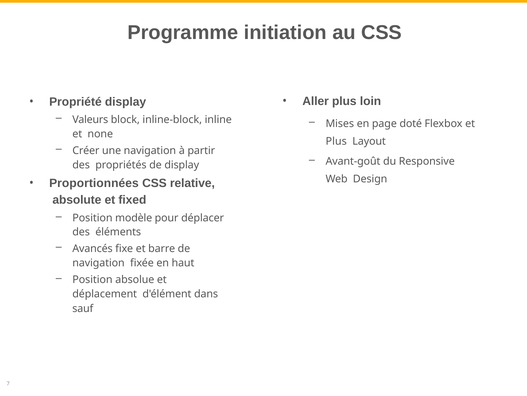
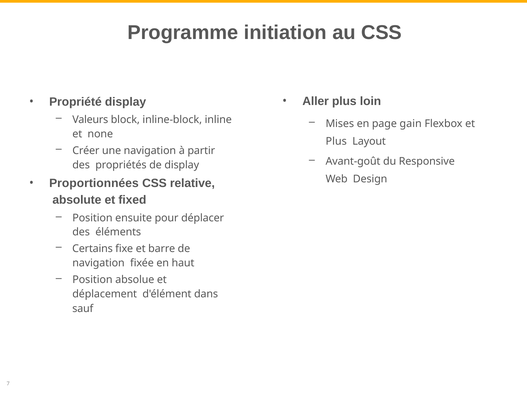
doté: doté -> gain (411, 123)
modèle: modèle -> ensuite (134, 218)
Avancés: Avancés -> Certains (93, 248)
